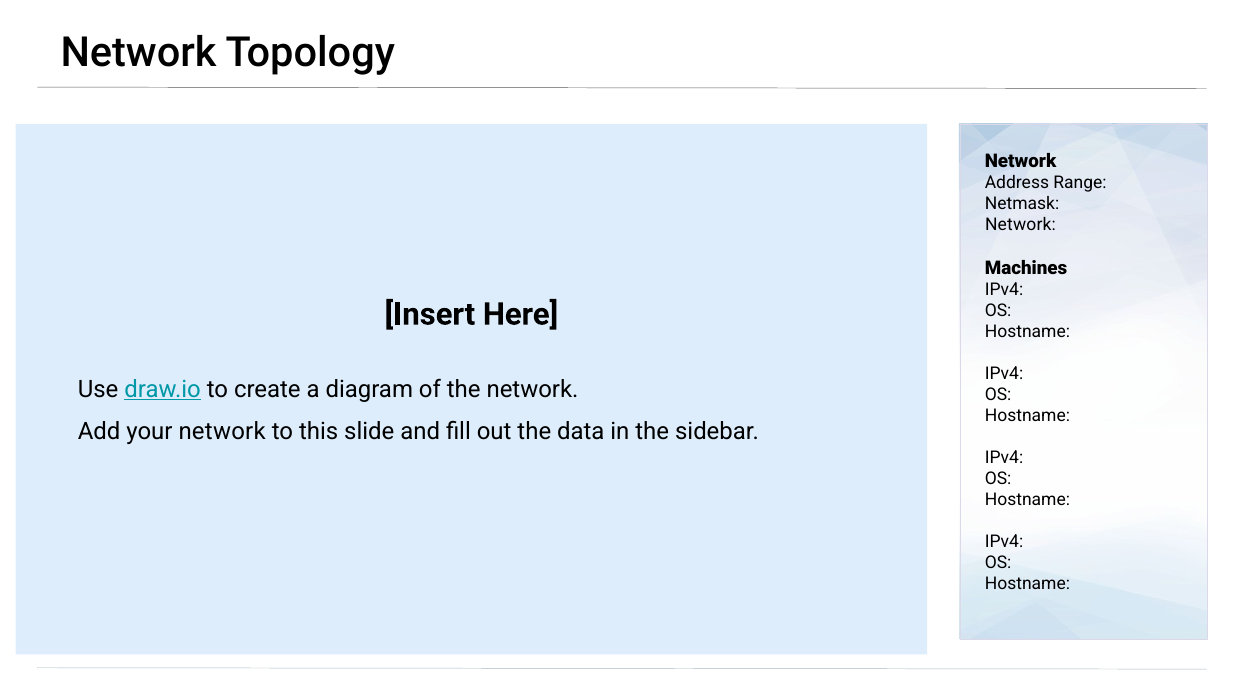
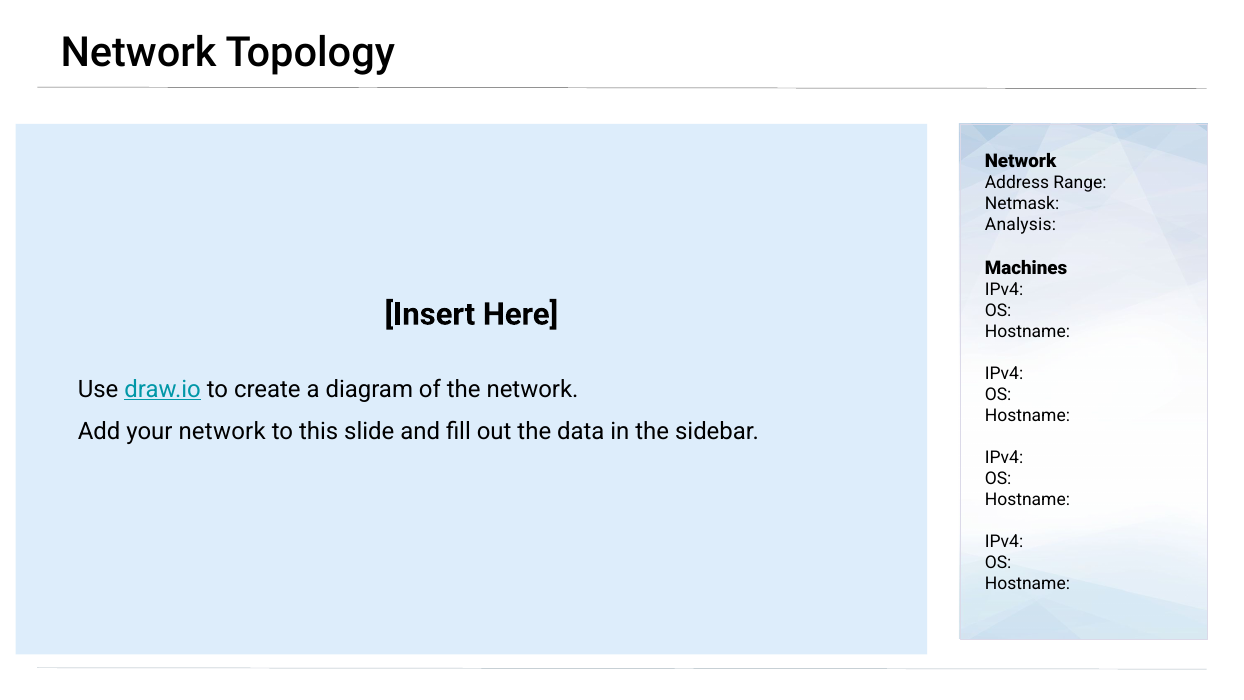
Network: Network -> Analysis (1020, 225)
